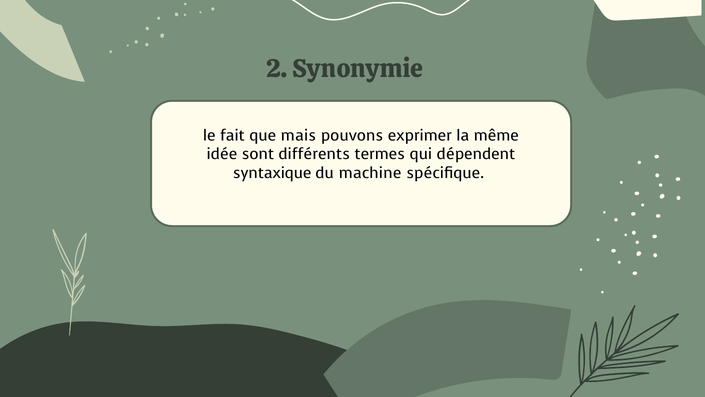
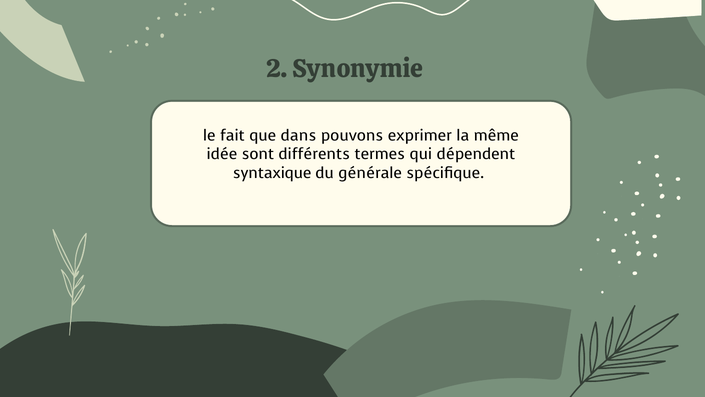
mais: mais -> dans (298, 135)
machine: machine -> générale (370, 173)
